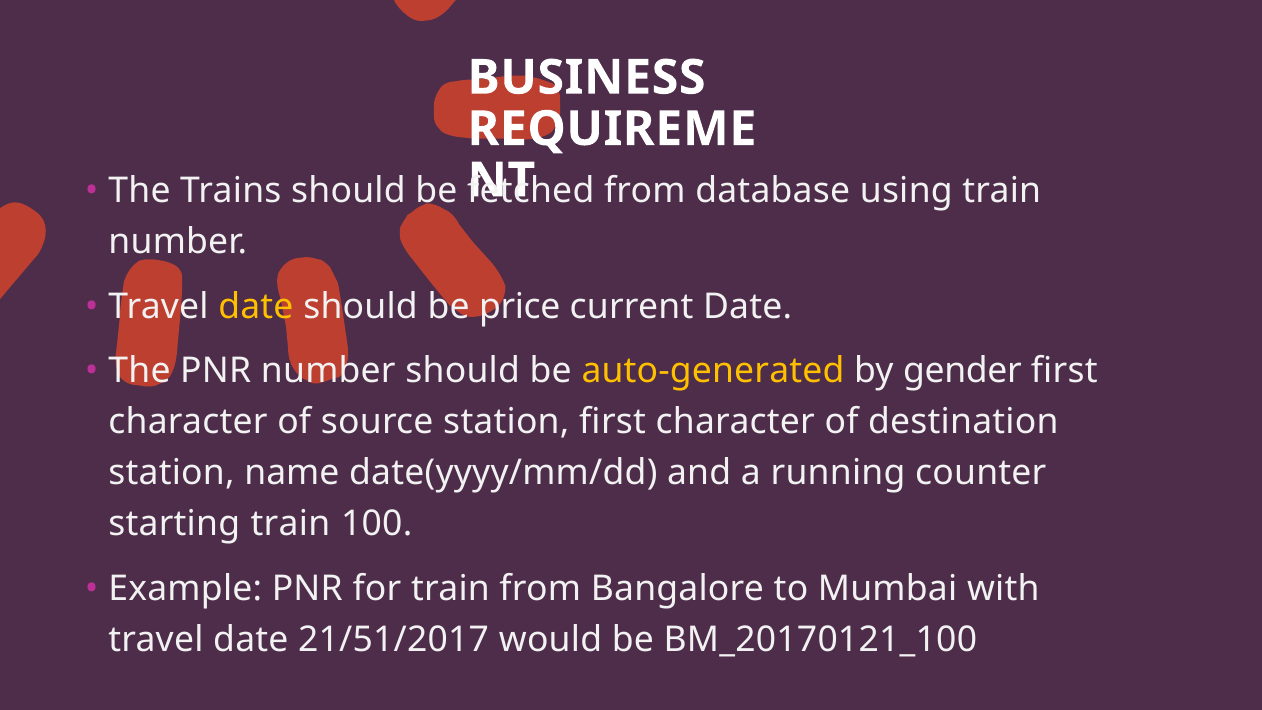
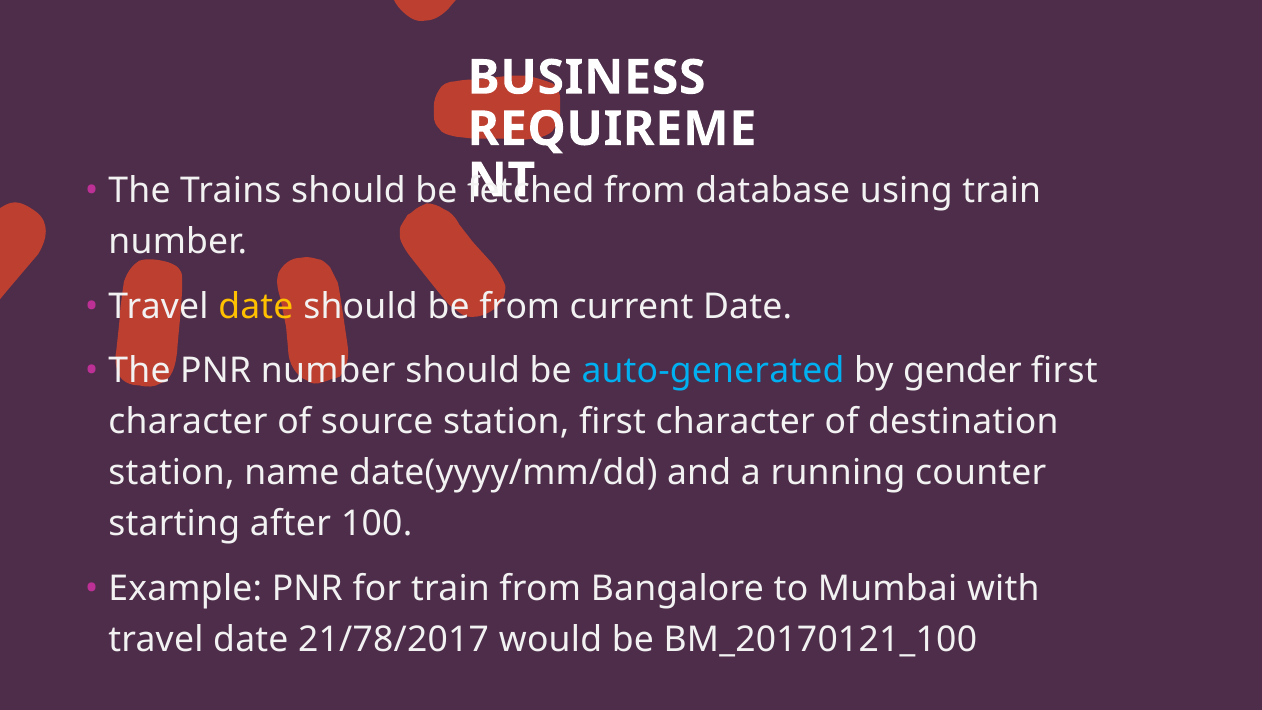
be price: price -> from (520, 307)
auto-generated colour: yellow -> light blue (713, 371)
starting train: train -> after (290, 524)
21/51/2017: 21/51/2017 -> 21/78/2017 (394, 640)
